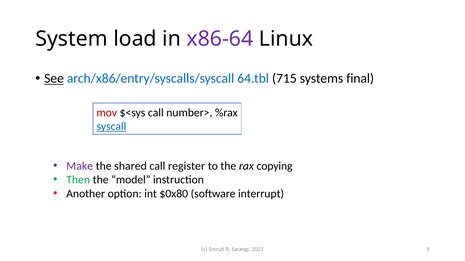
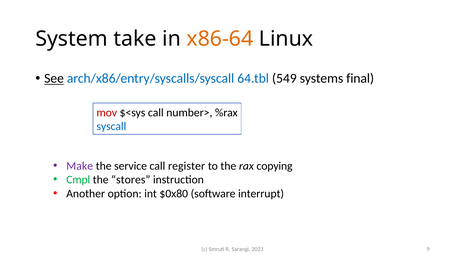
load: load -> take (135, 39)
x86-64 colour: purple -> orange (220, 39)
715: 715 -> 549 (284, 79)
syscall underline: present -> none (111, 127)
shared: shared -> service (131, 166)
Then: Then -> Cmpl (78, 180)
model: model -> stores (131, 180)
